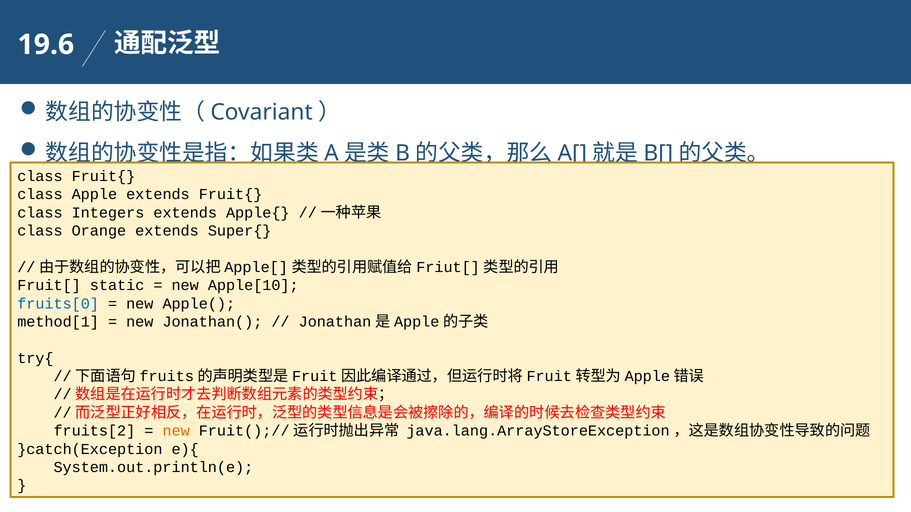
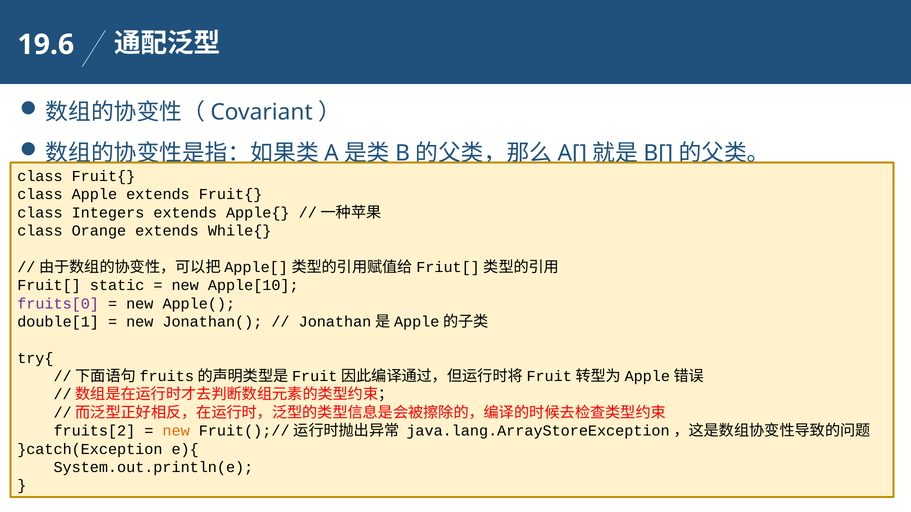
Super{: Super{ -> While{ (240, 231)
fruits[0 colour: blue -> purple (58, 304)
method[1: method[1 -> double[1 (58, 322)
